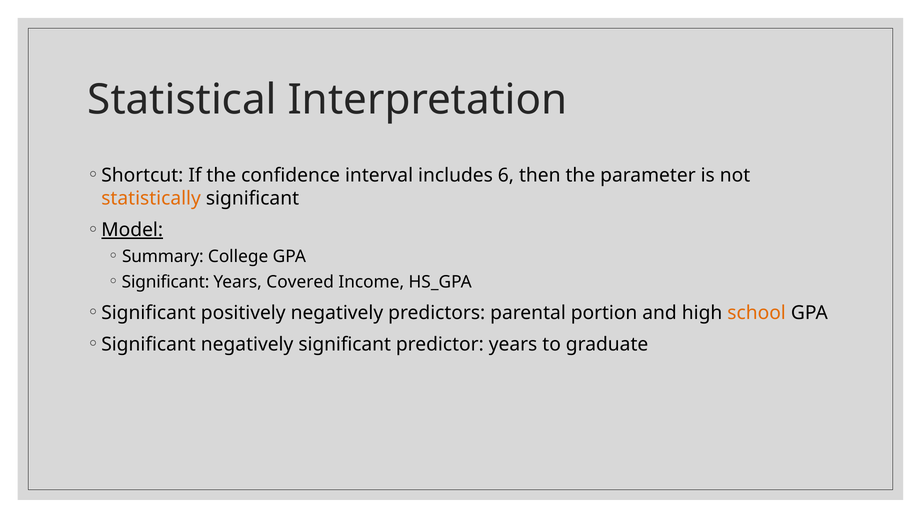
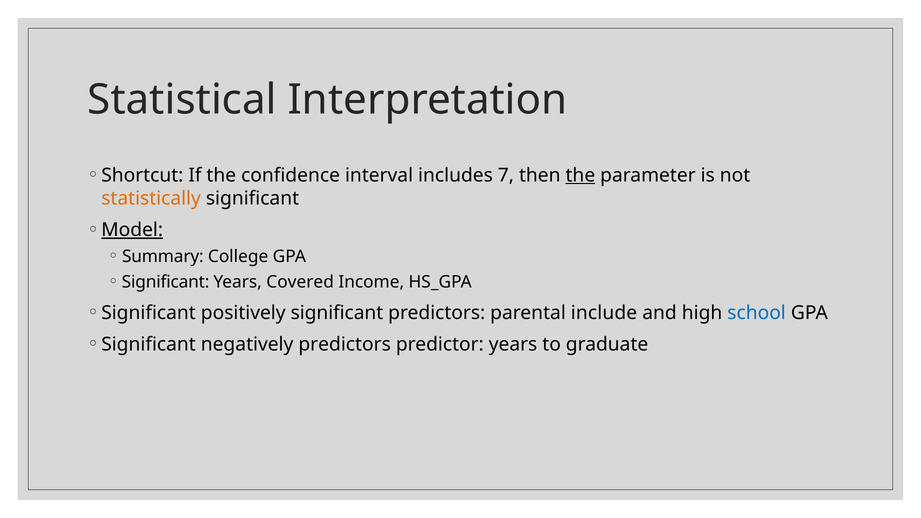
6: 6 -> 7 (506, 175)
the underline: none -> present (580, 175)
positively negatively: negatively -> significant (337, 313)
portion: portion -> include (604, 313)
school colour: orange -> blue (757, 313)
negatively significant: significant -> predictors (345, 344)
